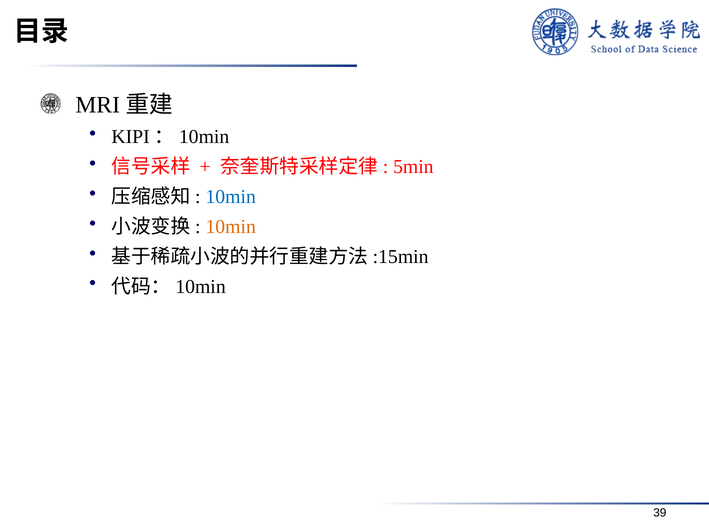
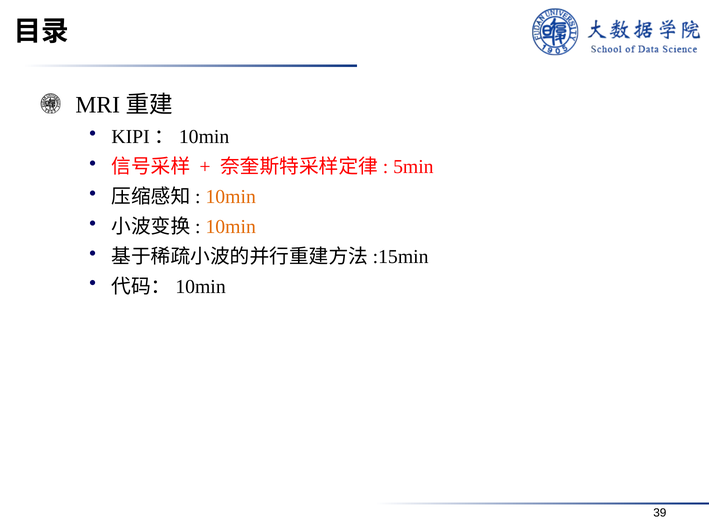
10min colour: blue -> orange (231, 197)
